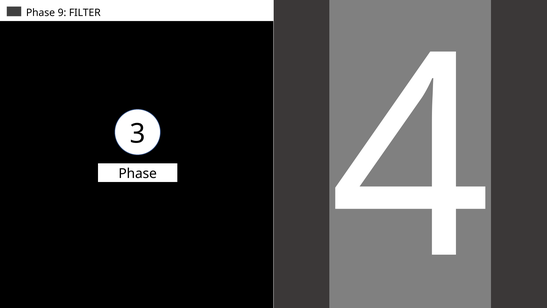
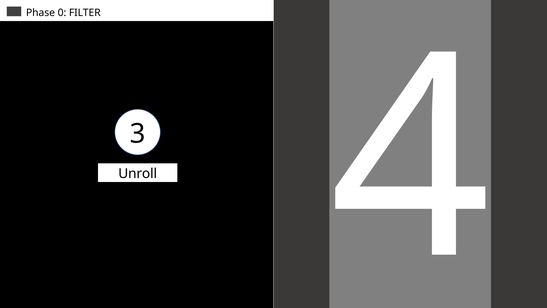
9: 9 -> 0 (62, 13)
Phase: Phase -> Unroll (138, 174)
